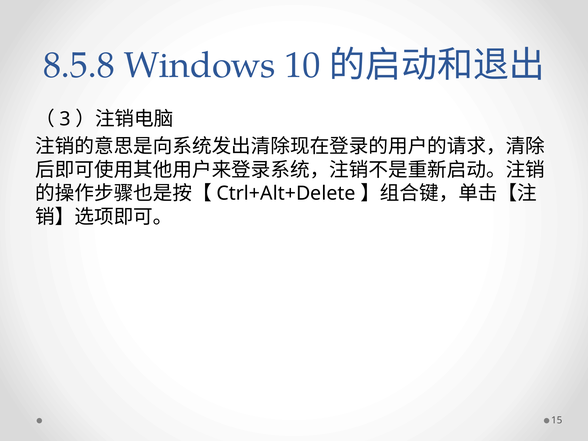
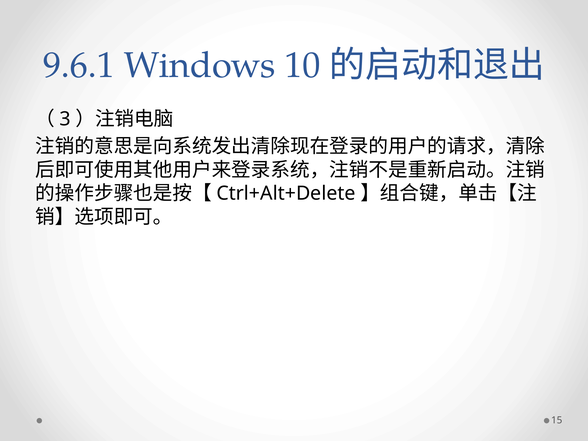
8.5.8: 8.5.8 -> 9.6.1 (79, 65)
